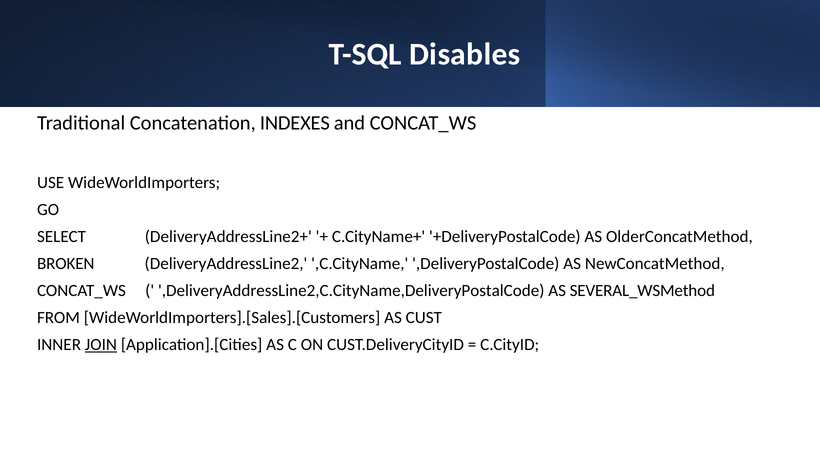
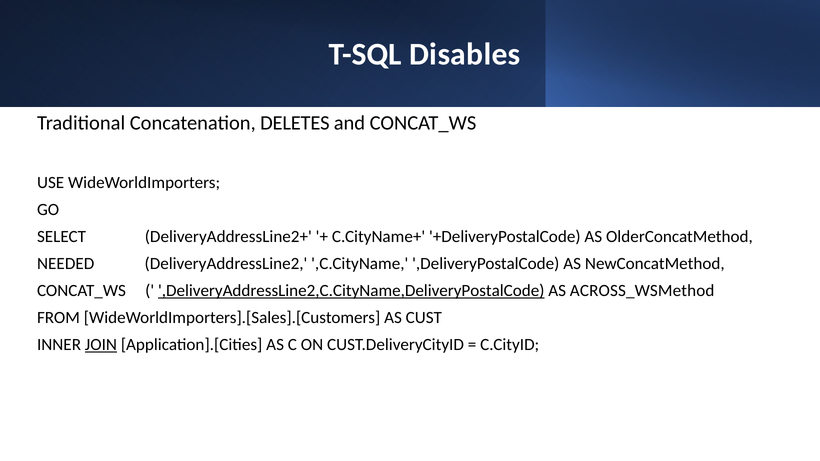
INDEXES: INDEXES -> DELETES (295, 123)
BROKEN: BROKEN -> NEEDED (66, 264)
,DeliveryAddressLine2,C.CityName,DeliveryPostalCode underline: none -> present (351, 291)
SEVERAL_WSMethod: SEVERAL_WSMethod -> ACROSS_WSMethod (642, 291)
